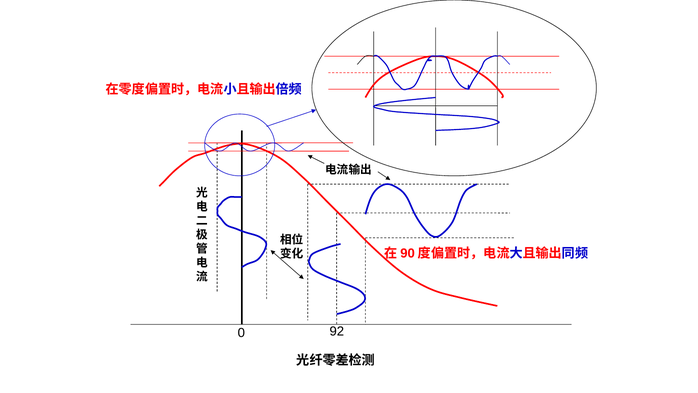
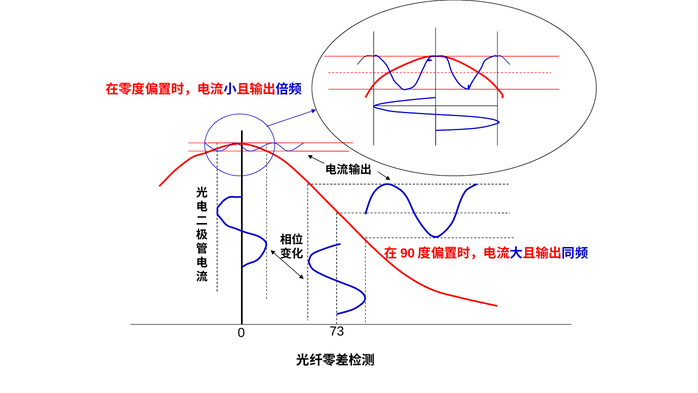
92: 92 -> 73 (337, 331)
